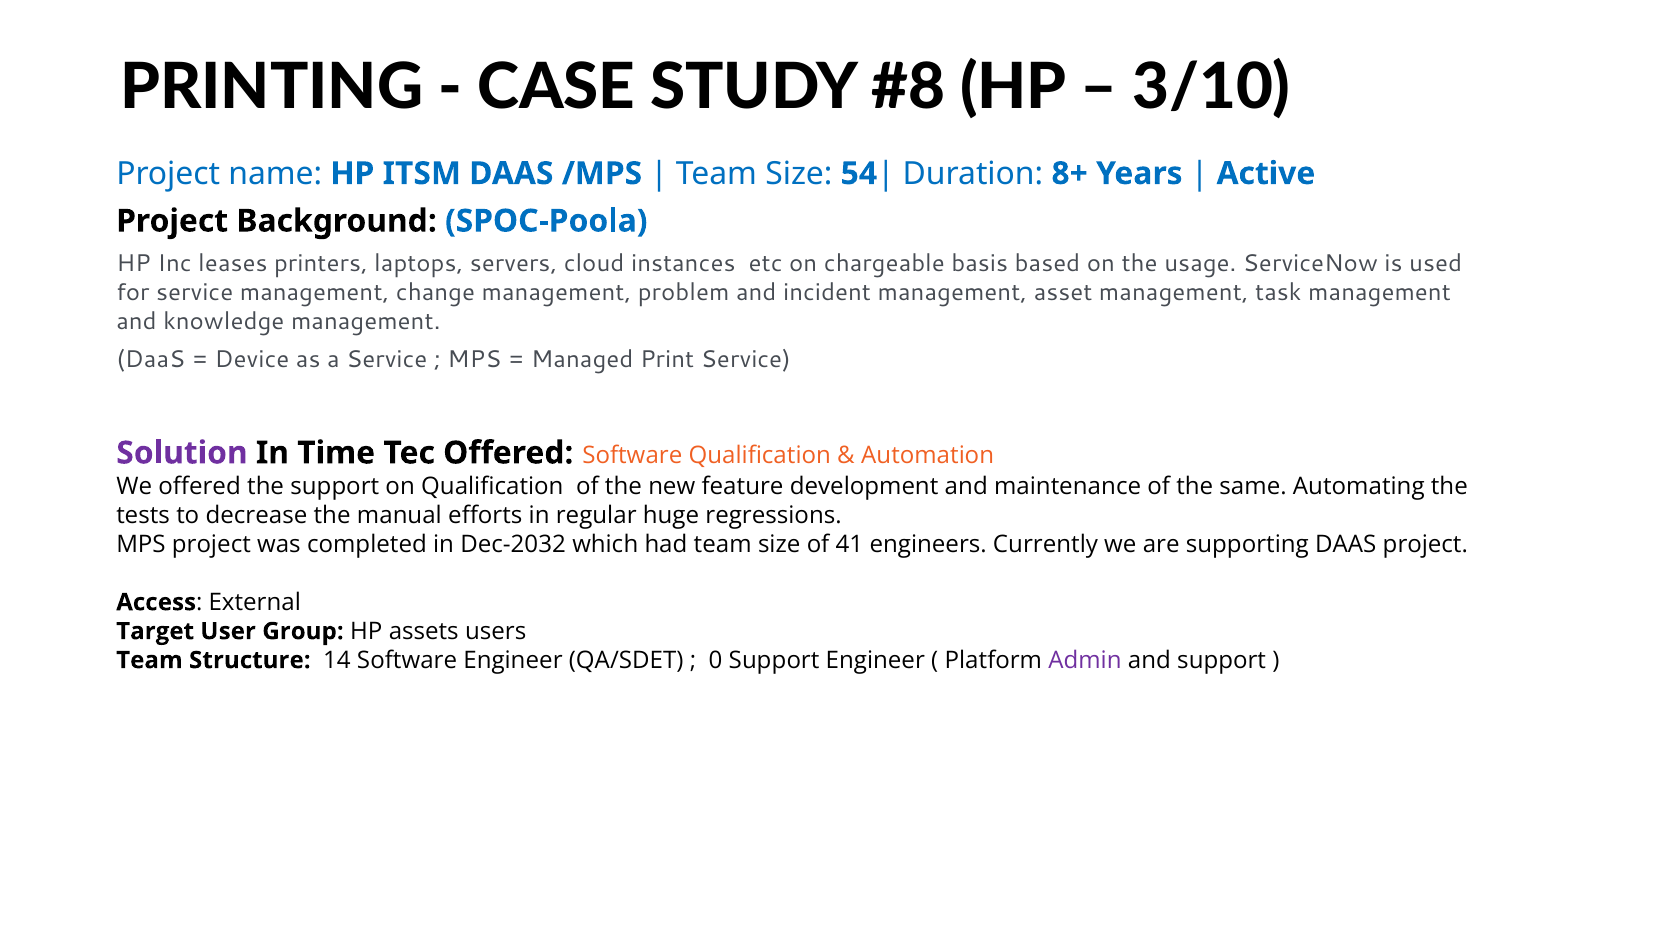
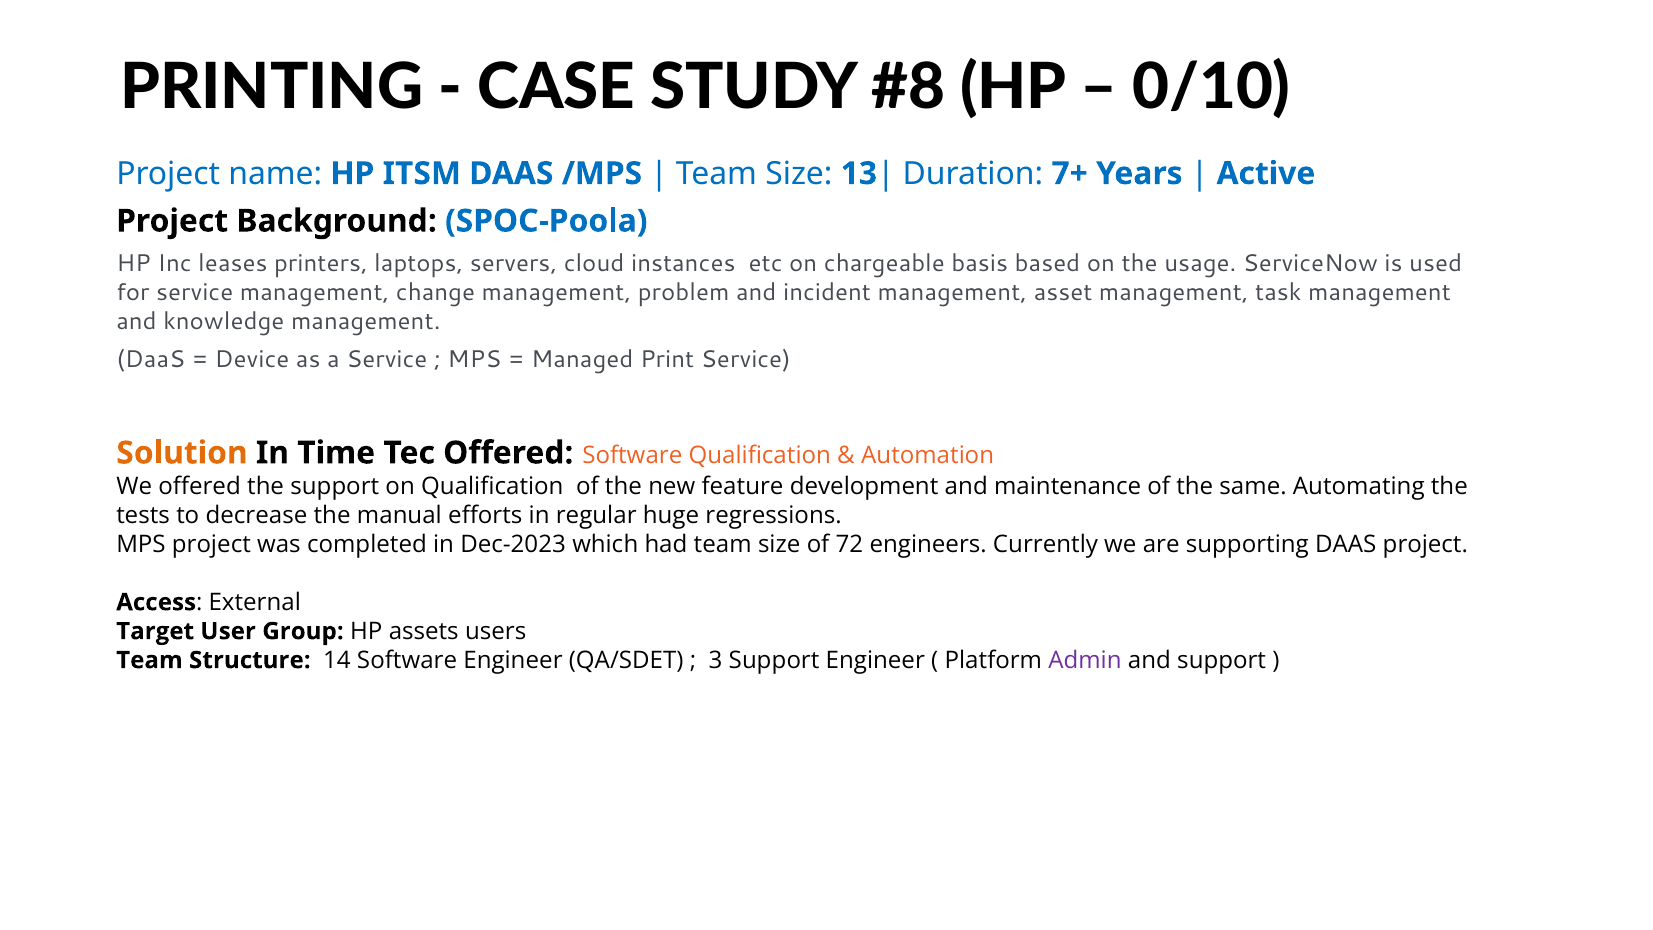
3/10: 3/10 -> 0/10 (1211, 88)
54: 54 -> 13 (859, 174)
8+: 8+ -> 7+ (1070, 174)
Solution colour: purple -> orange (182, 453)
Dec-2032: Dec-2032 -> Dec-2023 (513, 544)
41: 41 -> 72 (849, 544)
0: 0 -> 3 (716, 660)
